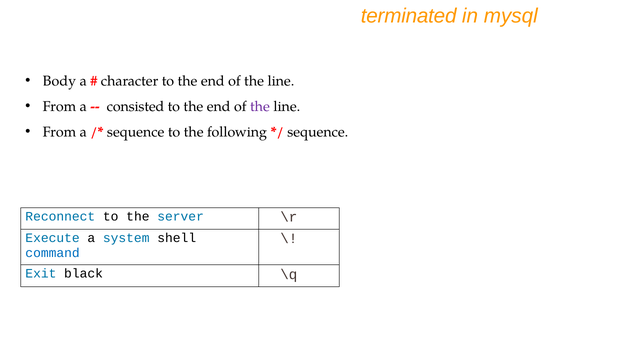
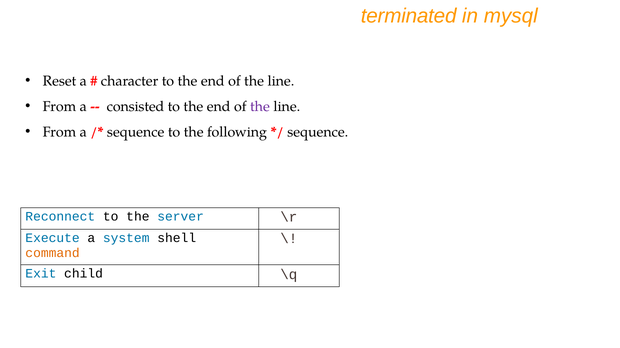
Body: Body -> Reset (59, 81)
command colour: blue -> orange (53, 253)
black: black -> child (84, 274)
